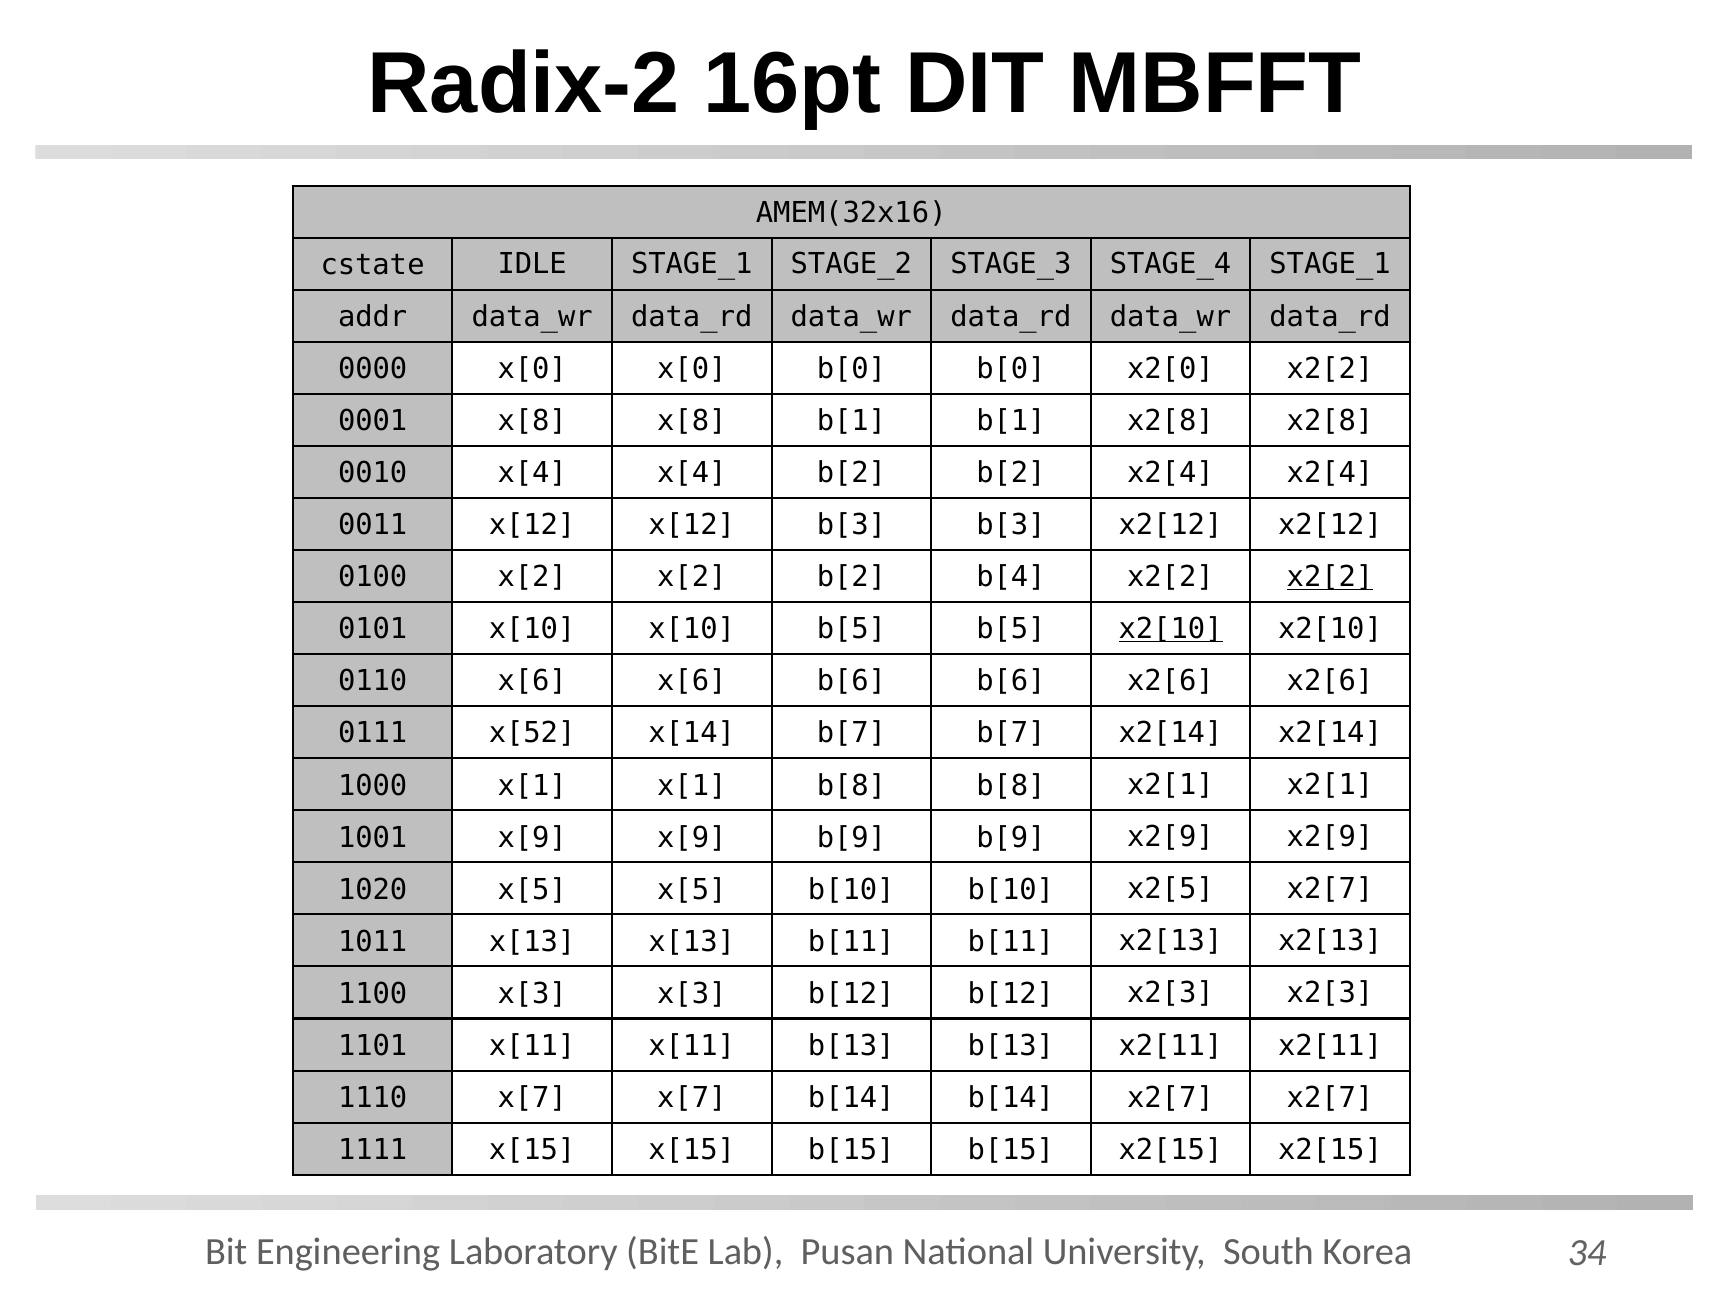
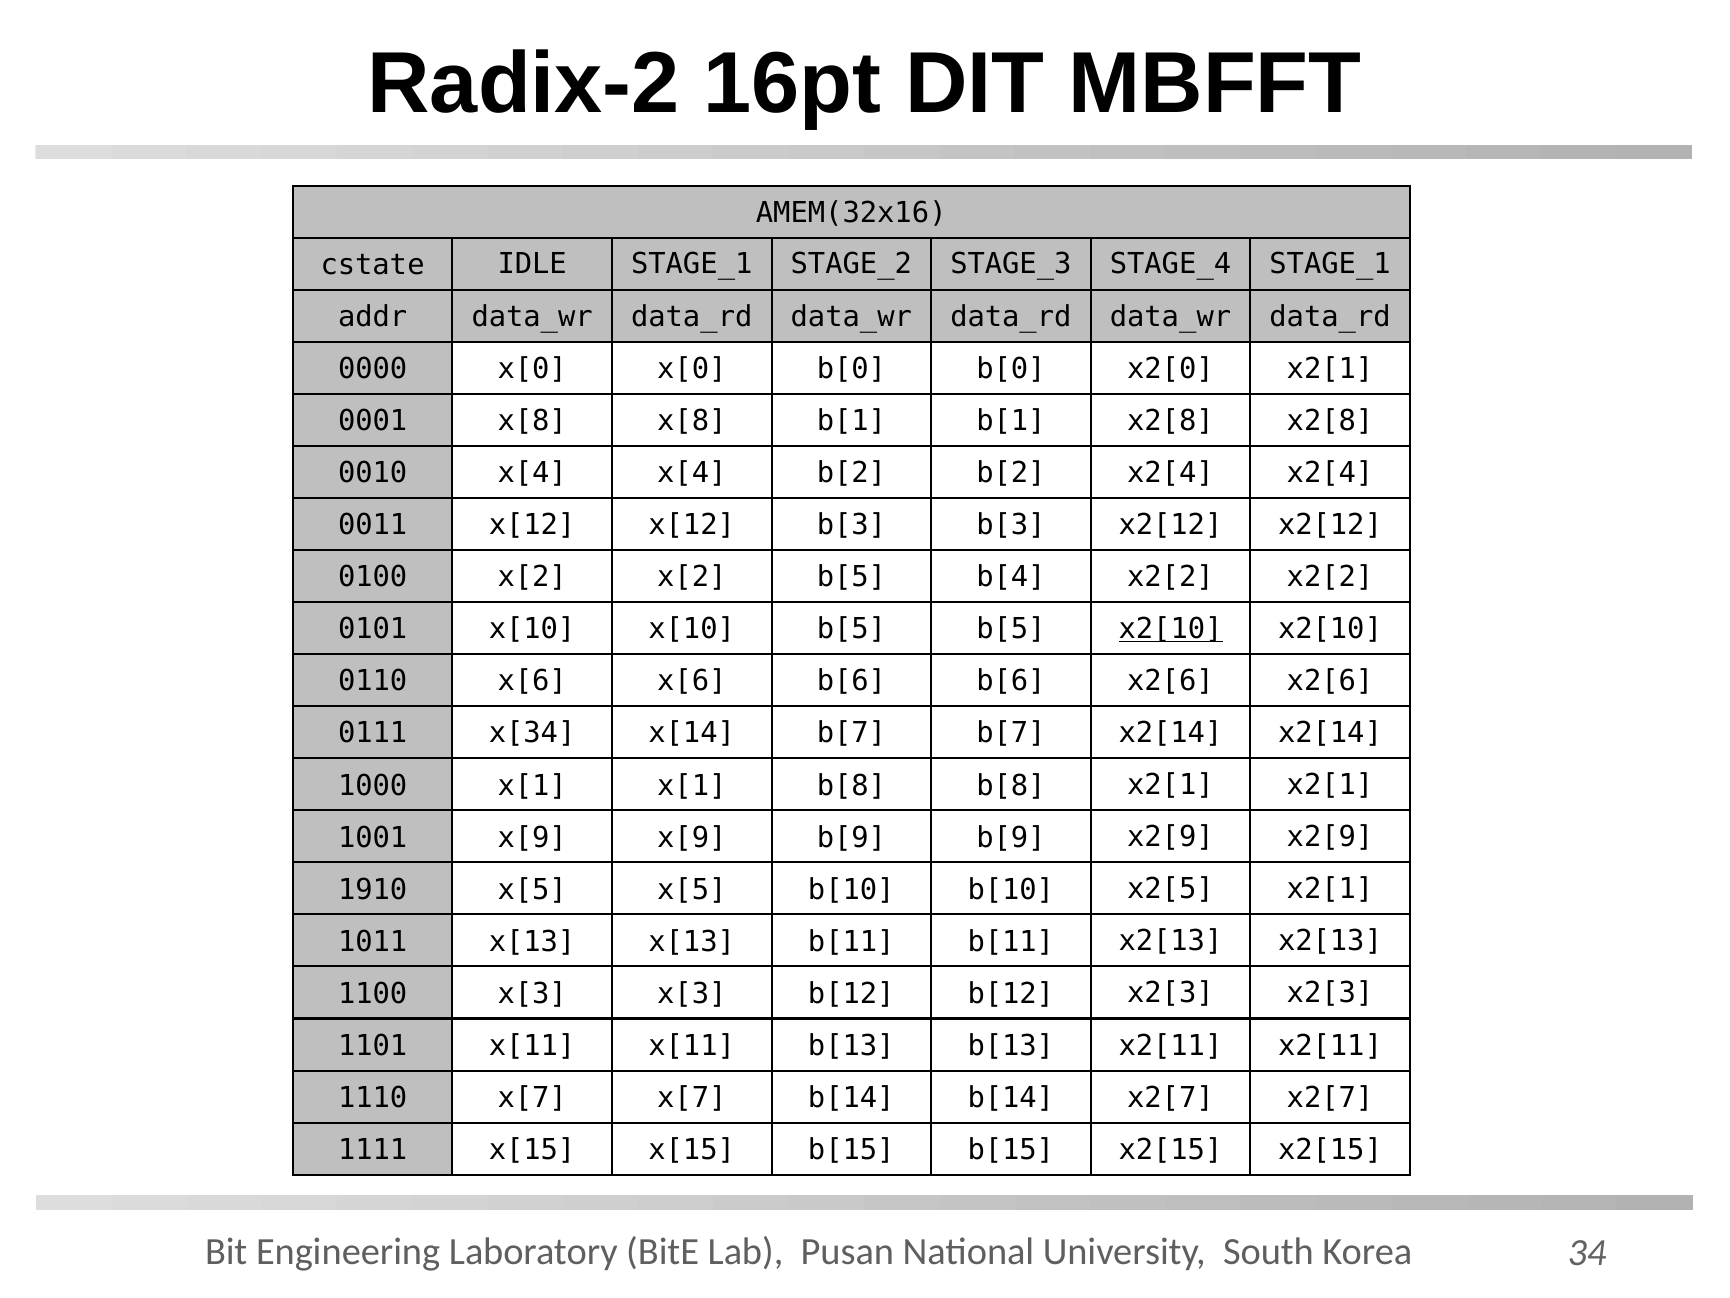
x2[0 x2[2: x2[2 -> x2[1 (1330, 369)
x[2 b[2: b[2 -> b[5 (851, 577)
x2[2 underline: present -> none (1330, 577)
x[52: x[52 -> x[34 (532, 733)
1020: 1020 -> 1910 (373, 889)
x2[5 x2[7: x2[7 -> x2[1 (1330, 889)
